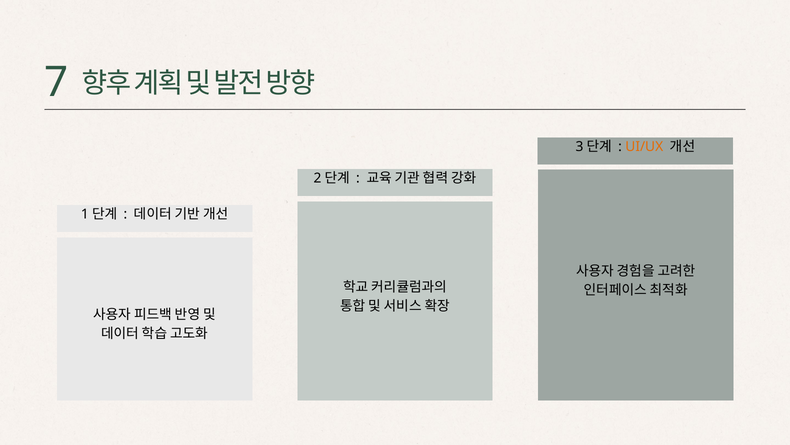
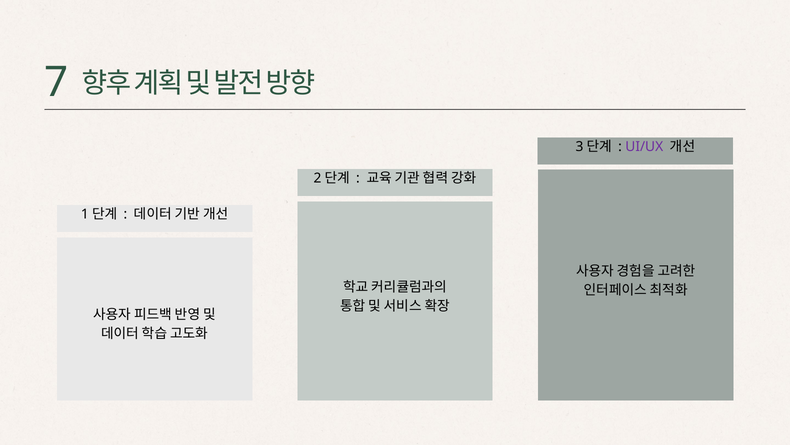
UI/UX colour: orange -> purple (644, 146)
